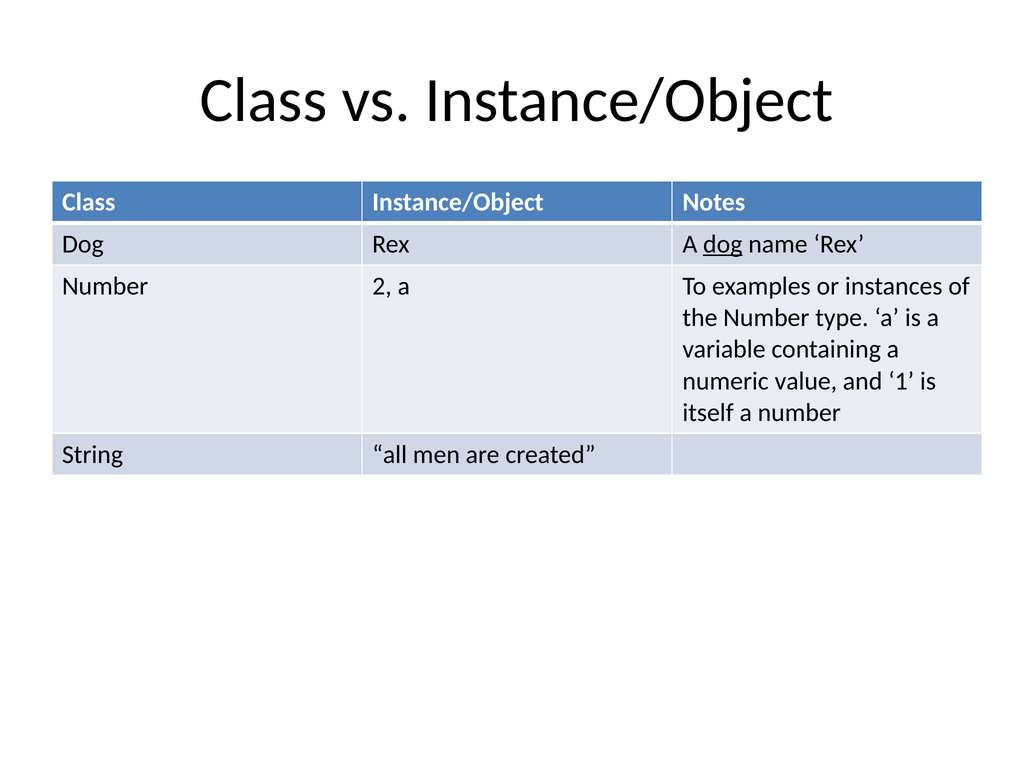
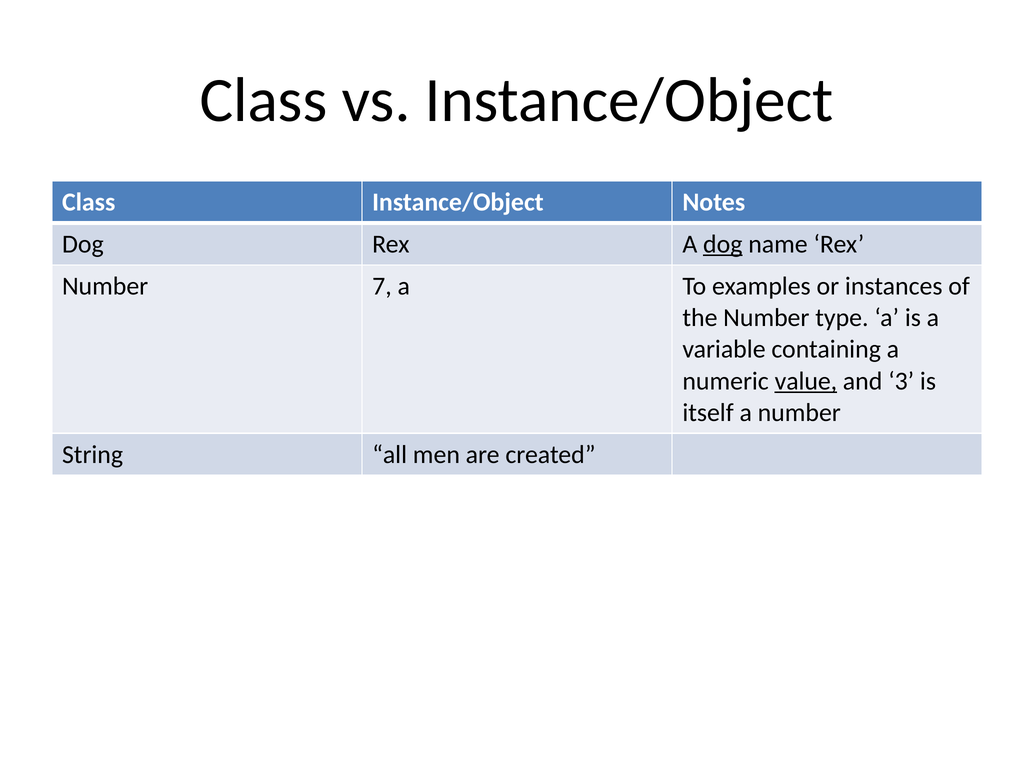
2: 2 -> 7 (382, 286)
value underline: none -> present (806, 381)
1: 1 -> 3 (901, 381)
